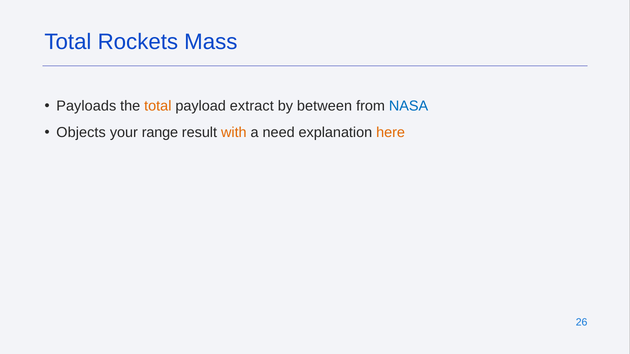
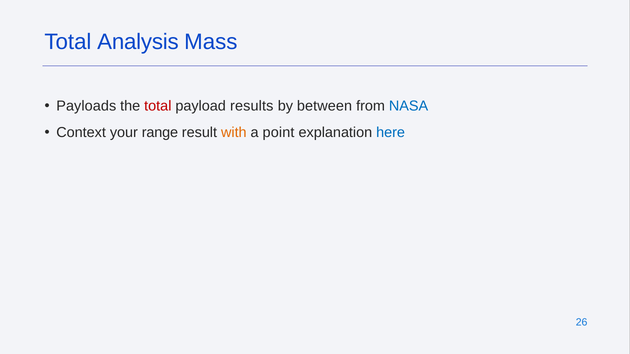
Rockets: Rockets -> Analysis (138, 42)
total colour: orange -> red (158, 106)
extract: extract -> results (252, 106)
Objects: Objects -> Context (81, 133)
need: need -> point (279, 133)
here colour: orange -> blue (391, 133)
